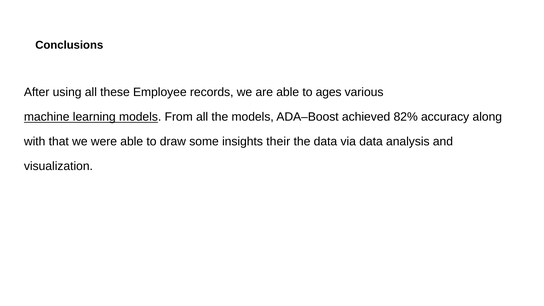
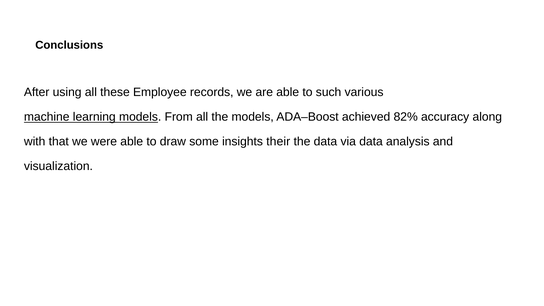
ages: ages -> such (329, 92)
